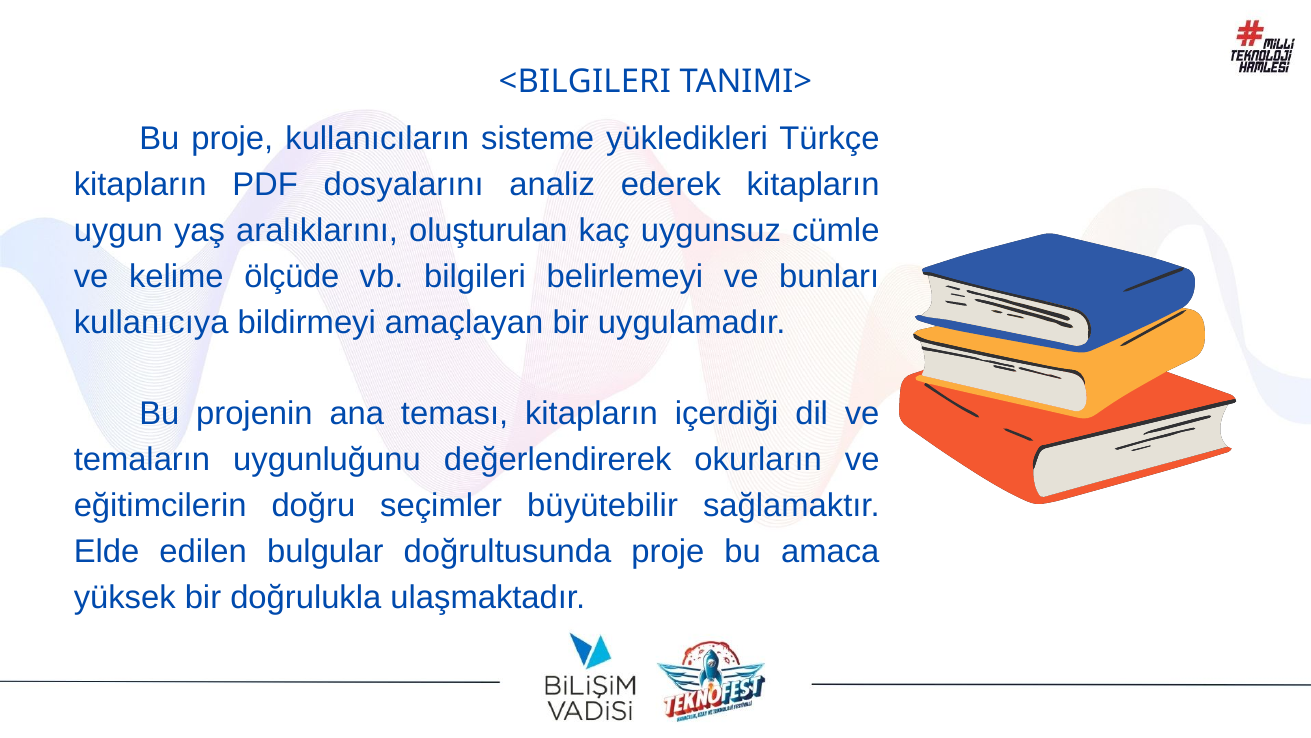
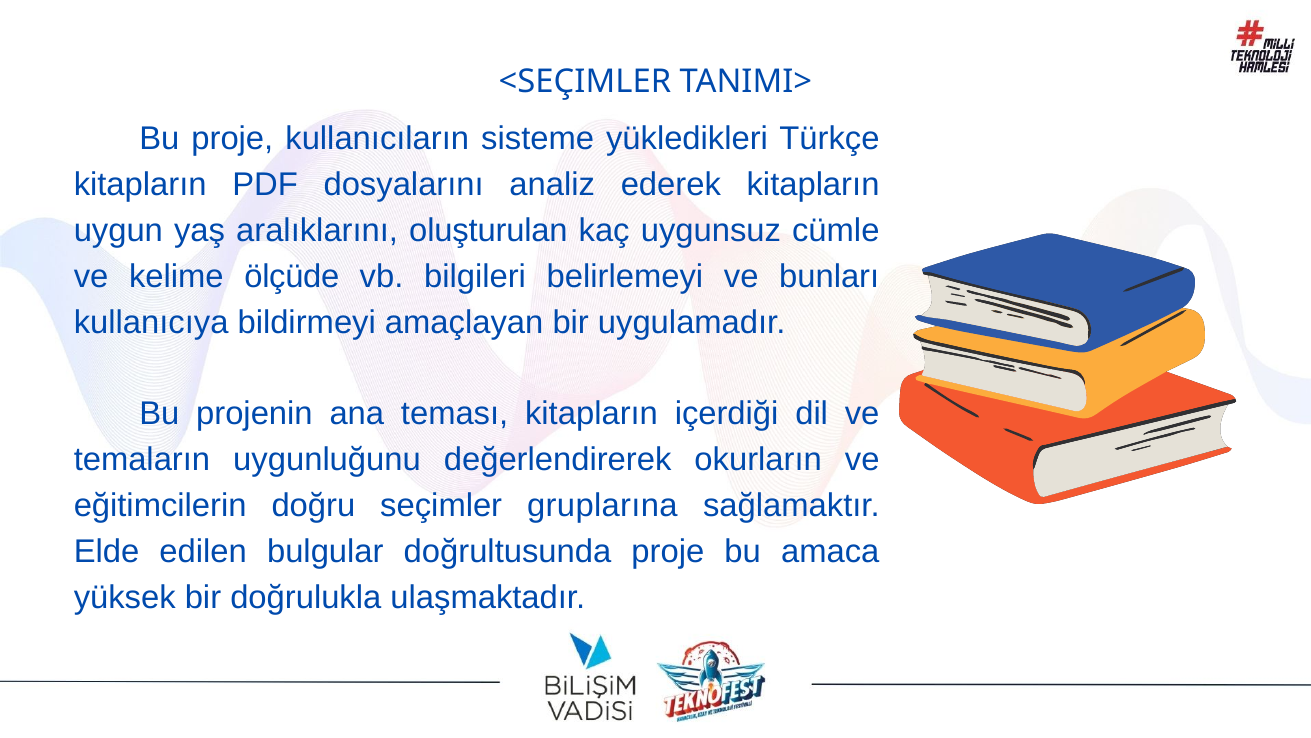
<BILGILERI: <BILGILERI -> <SEÇIMLER (585, 82)
büyütebilir: büyütebilir -> gruplarına (602, 506)
